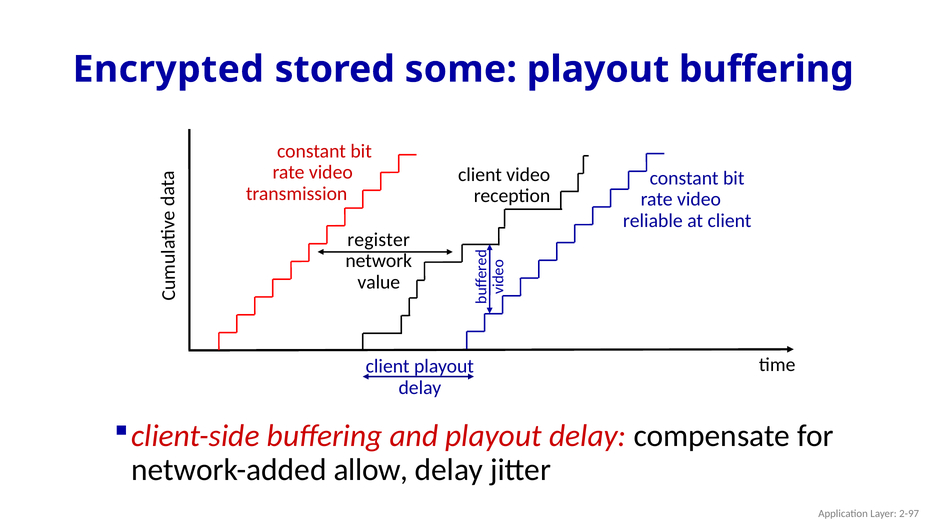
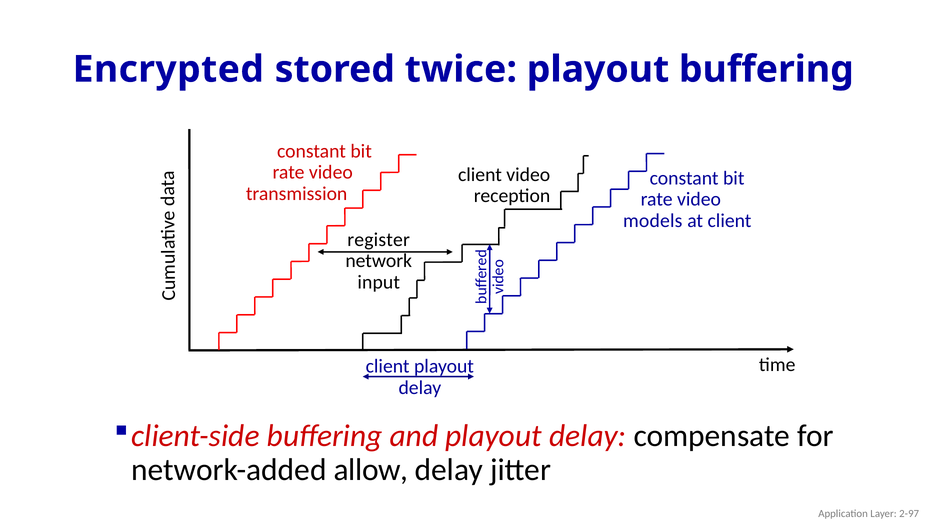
some: some -> twice (461, 69)
reliable: reliable -> models (653, 221)
value: value -> input (379, 282)
